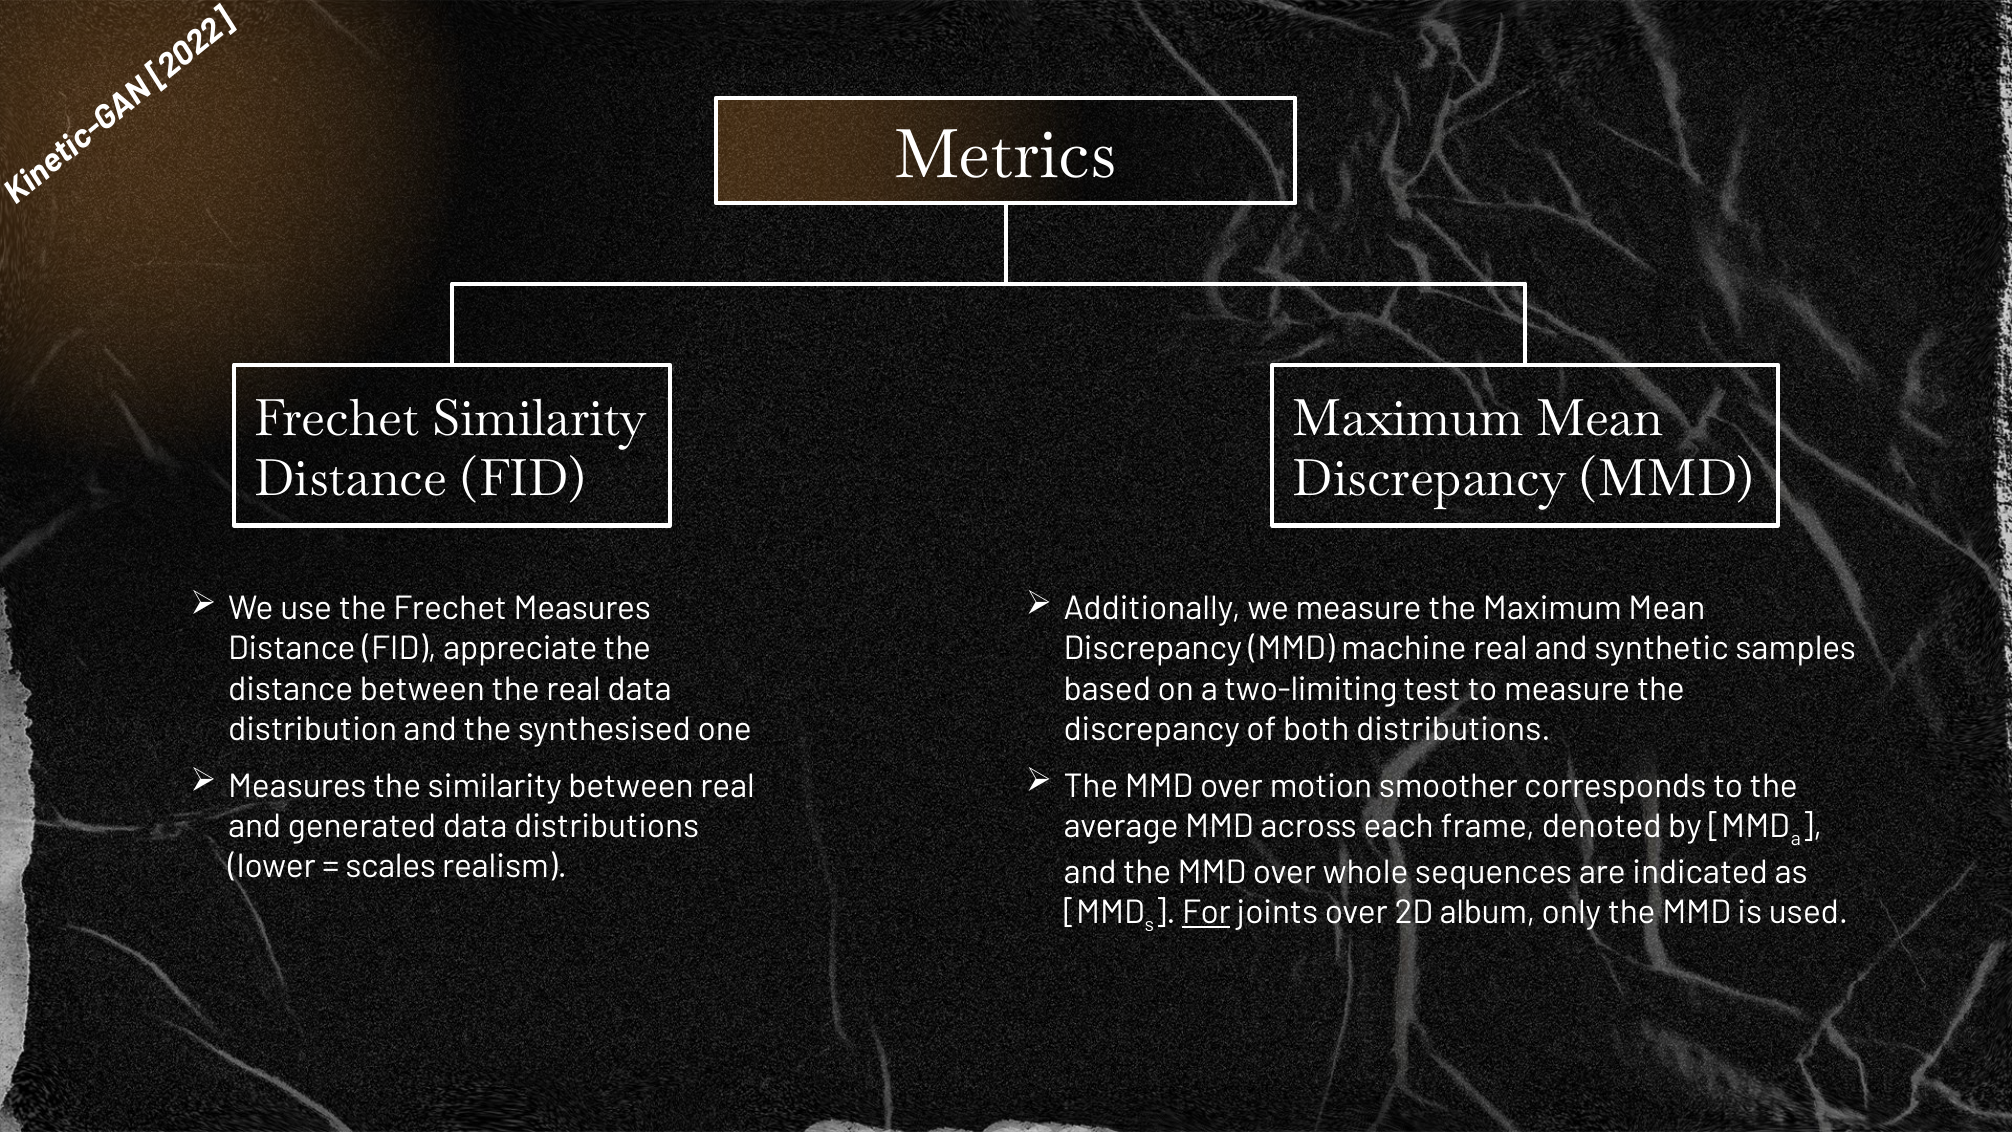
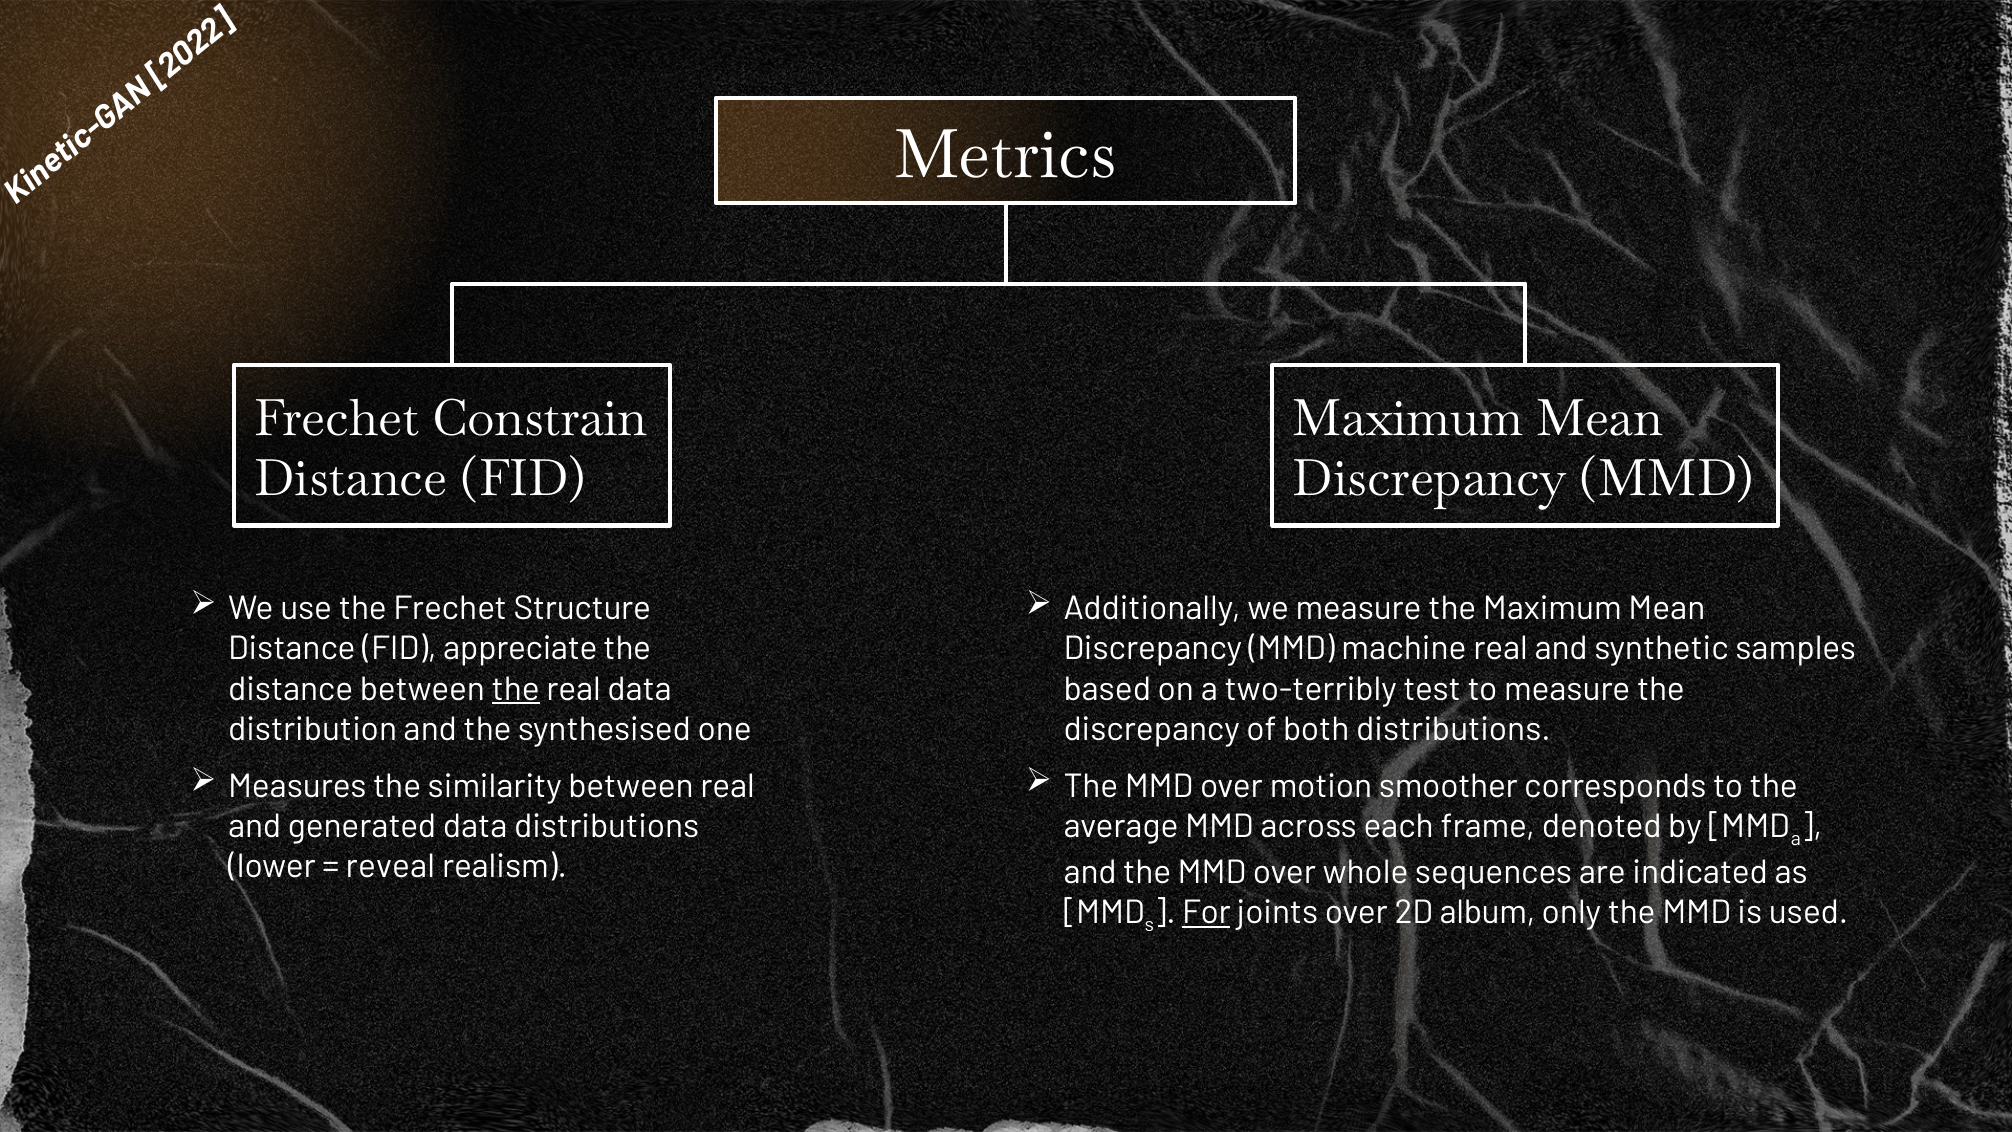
Frechet Similarity: Similarity -> Constrain (540, 418)
Frechet Measures: Measures -> Structure (582, 608)
the underline: none -> present (516, 689)
two-limiting: two-limiting -> two-terribly (1311, 689)
scales: scales -> reveal (390, 867)
